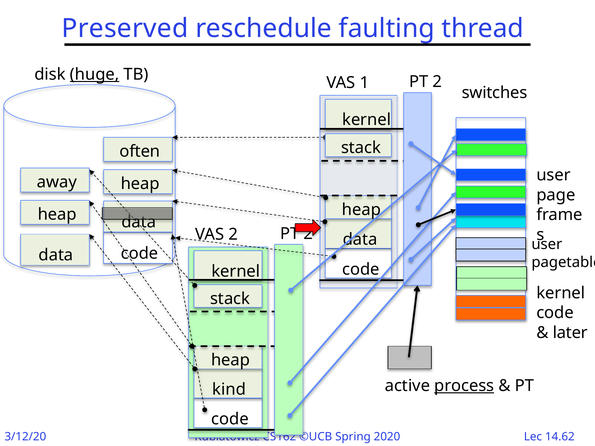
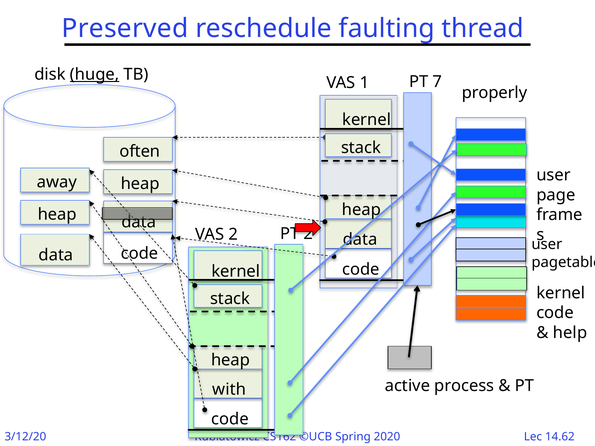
1 PT 2: 2 -> 7 (437, 82)
switches: switches -> properly (494, 93)
later: later -> help (570, 333)
process underline: present -> none (464, 386)
kind: kind -> with (229, 390)
